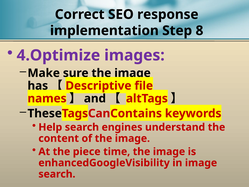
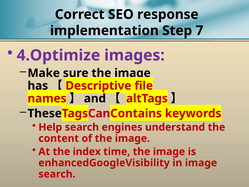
8: 8 -> 7 (199, 31)
piece: piece -> index (87, 151)
